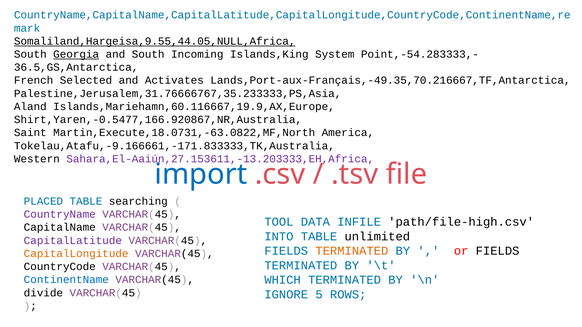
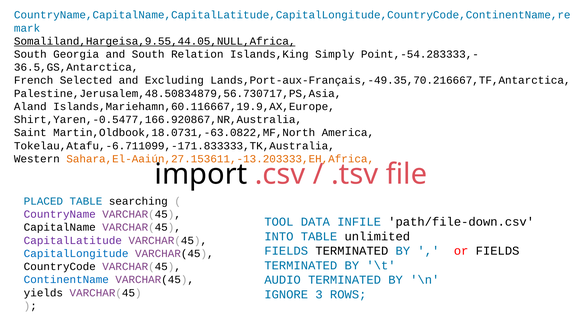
Georgia underline: present -> none (76, 54)
Incoming: Incoming -> Relation (197, 54)
System: System -> Simply (335, 54)
Activates: Activates -> Excluding (174, 80)
Palestine,Jerusalem,31.76666767,35.233333,PS,Asia: Palestine,Jerusalem,31.76666767,35.233333,PS,Asia -> Palestine,Jerusalem,48.50834879,56.730717,PS,Asia (178, 94)
Martin,Execute,18.0731,-63.0822,MF,North: Martin,Execute,18.0731,-63.0822,MF,North -> Martin,Oldbook,18.0731,-63.0822,MF,North (184, 133)
Tokelau,Atafu,-9.166661,-171.833333,TK,Australia: Tokelau,Atafu,-9.166661,-171.833333,TK,Australia -> Tokelau,Atafu,-6.711099,-171.833333,TK,Australia (174, 146)
Sahara,El-Aaiún,27.153611,-13.203333,EH,Africa colour: purple -> orange (220, 159)
import colour: blue -> black (201, 174)
path/file-high.csv: path/file-high.csv -> path/file-down.csv (461, 222)
TERMINATED colour: orange -> black (352, 251)
CapitalLongitude colour: orange -> blue (76, 254)
WHICH: WHICH -> AUDIO (283, 280)
divide: divide -> yields (43, 293)
5: 5 -> 3 (319, 295)
